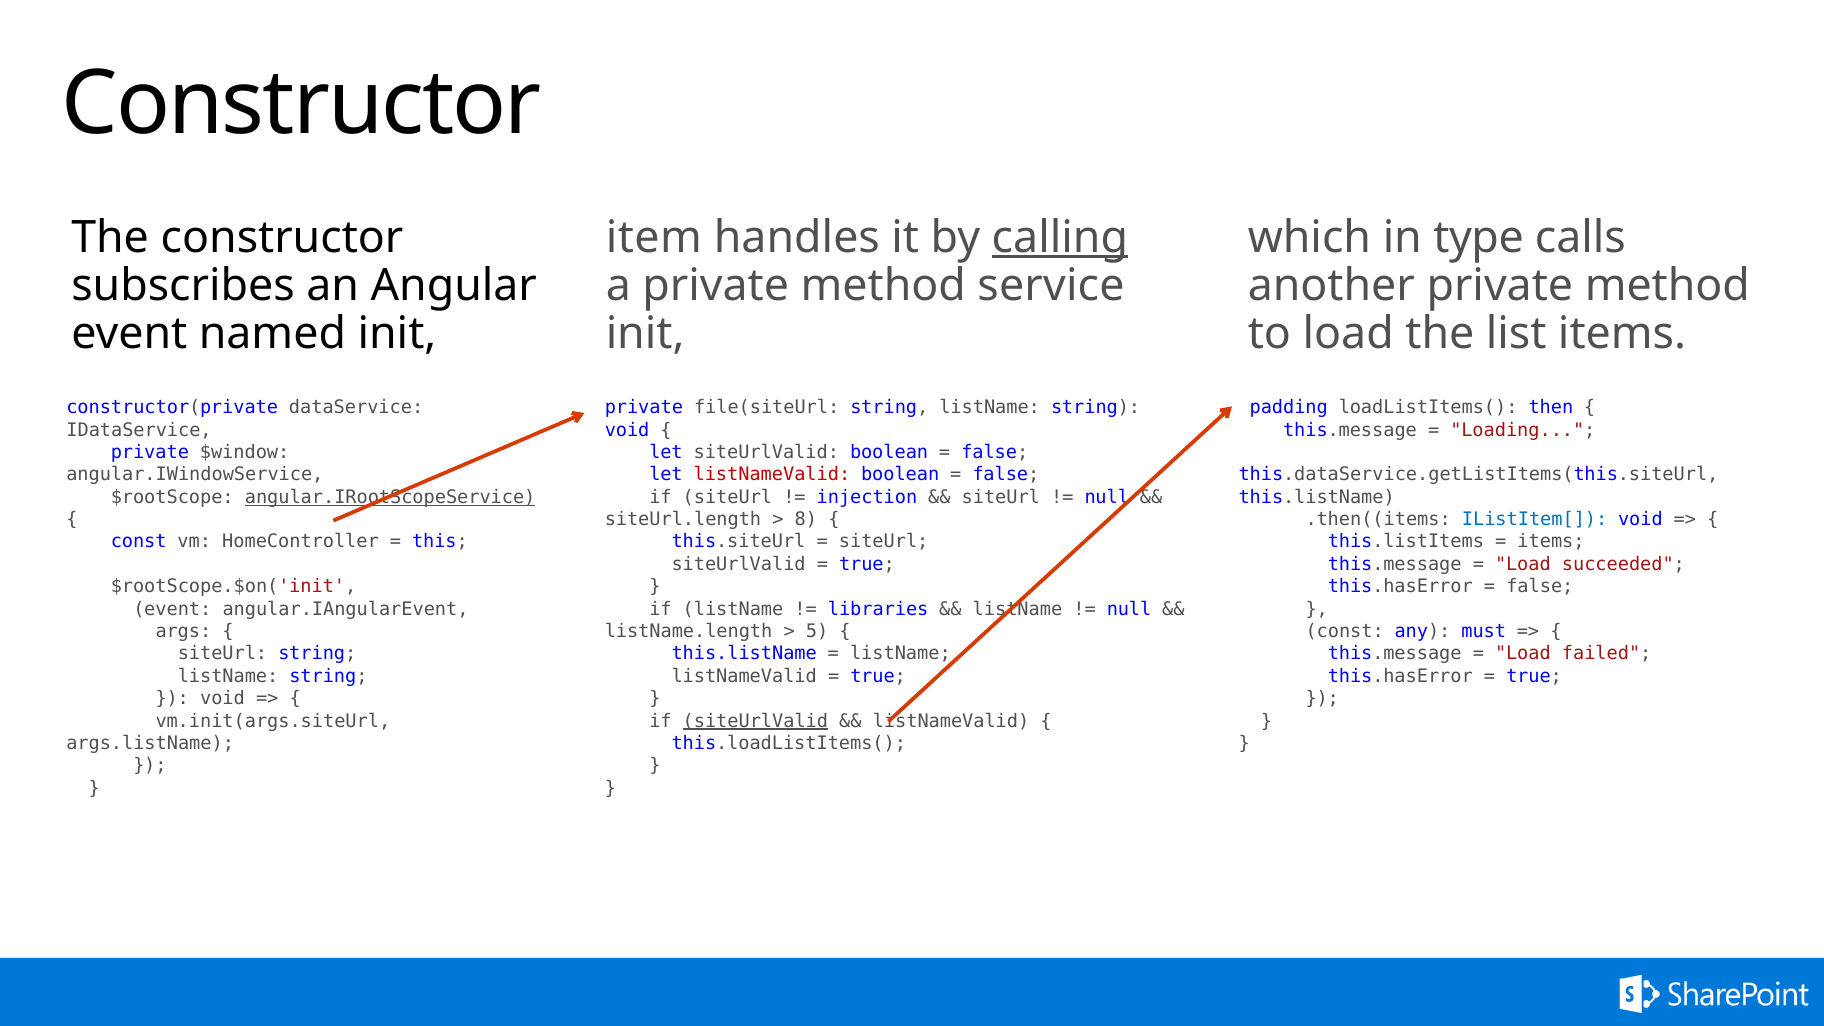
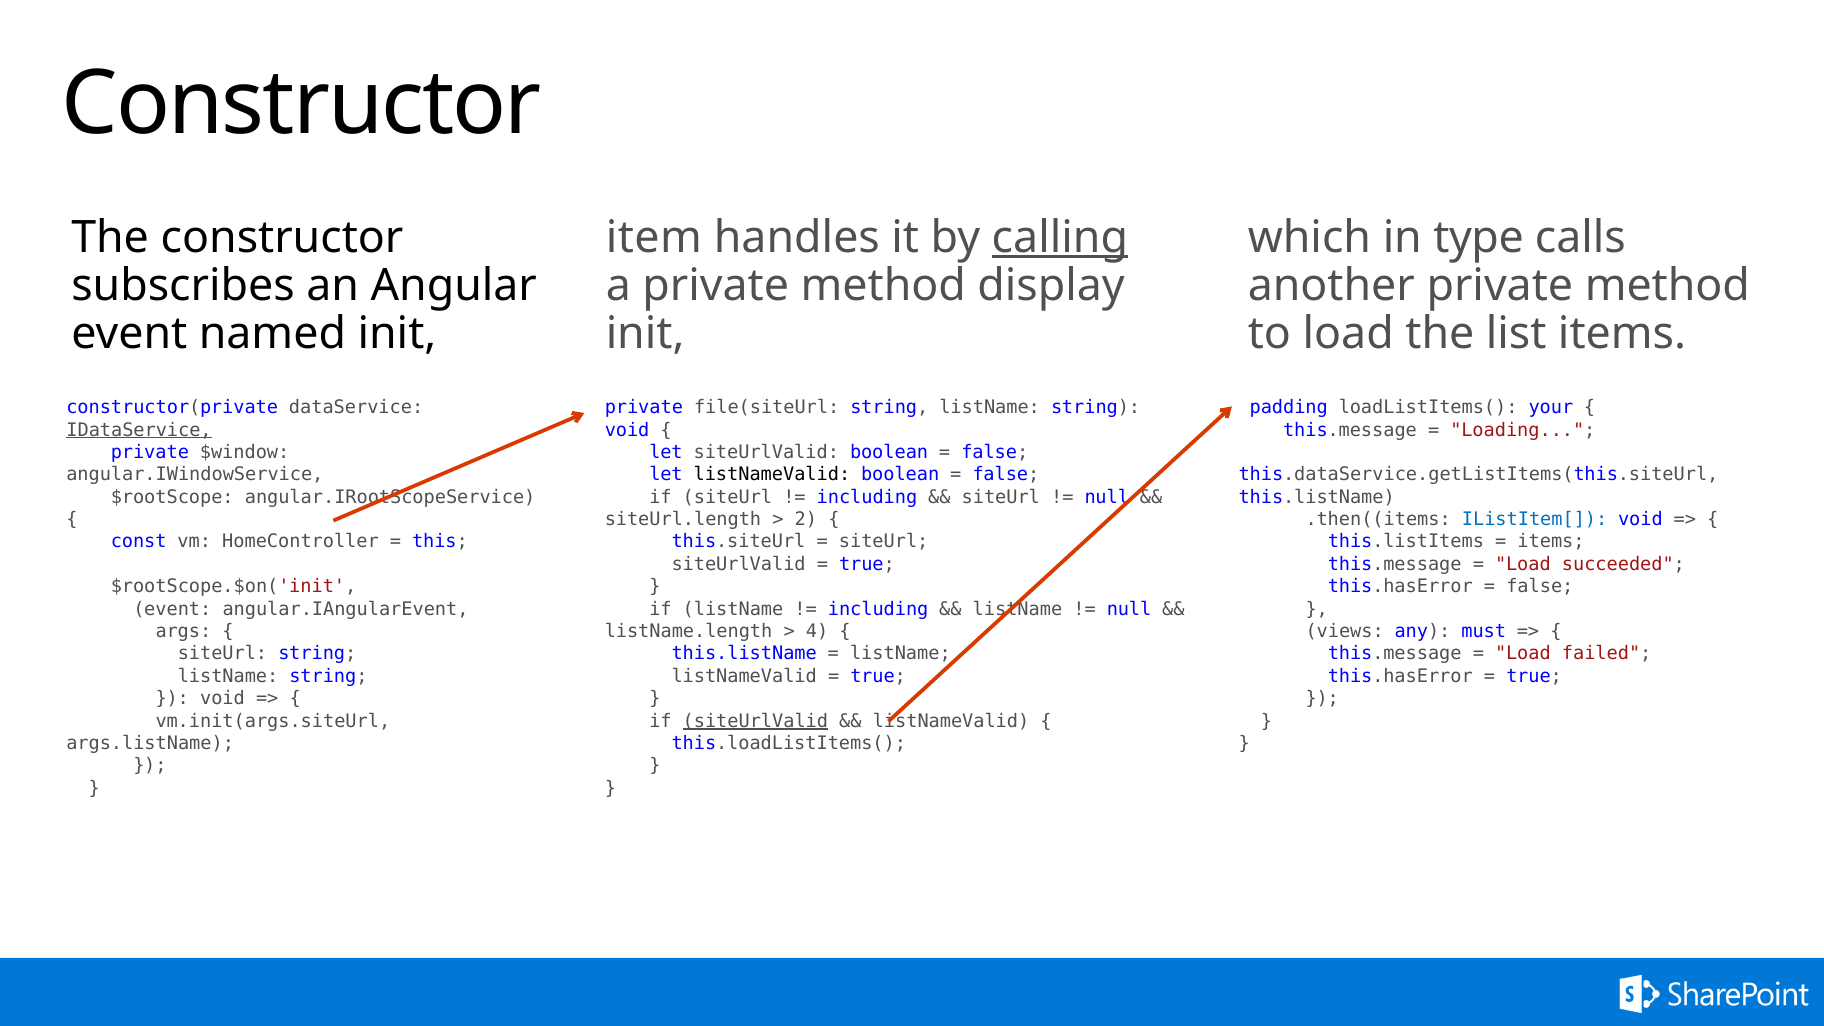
service: service -> display (1051, 286)
then: then -> your (1551, 407)
IDataService underline: none -> present (139, 430)
listNameValid colour: red -> black (772, 475)
angular.IRootScopeService underline: present -> none (390, 497)
injection: injection -> including (867, 497)
8: 8 -> 2 (806, 519)
libraries: libraries -> including (878, 609)
5: 5 -> 4 (817, 631)
const: const -> views (1345, 631)
